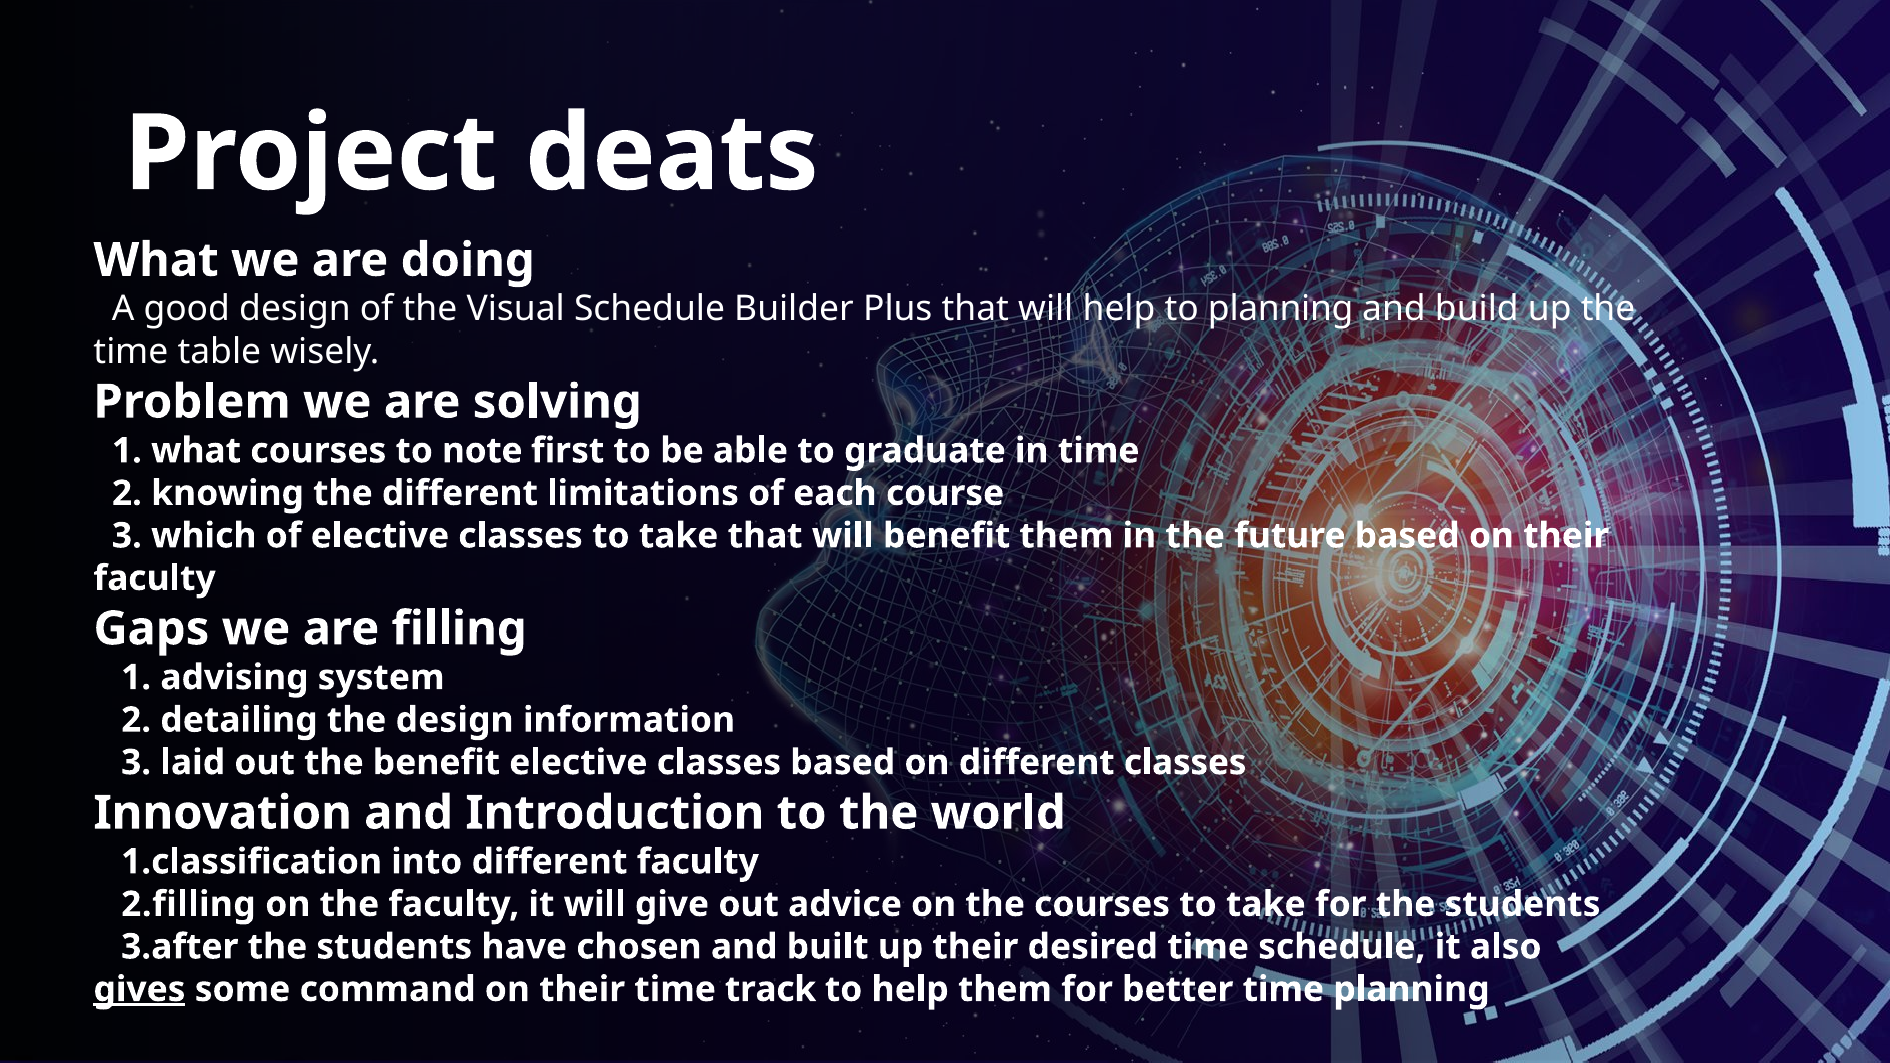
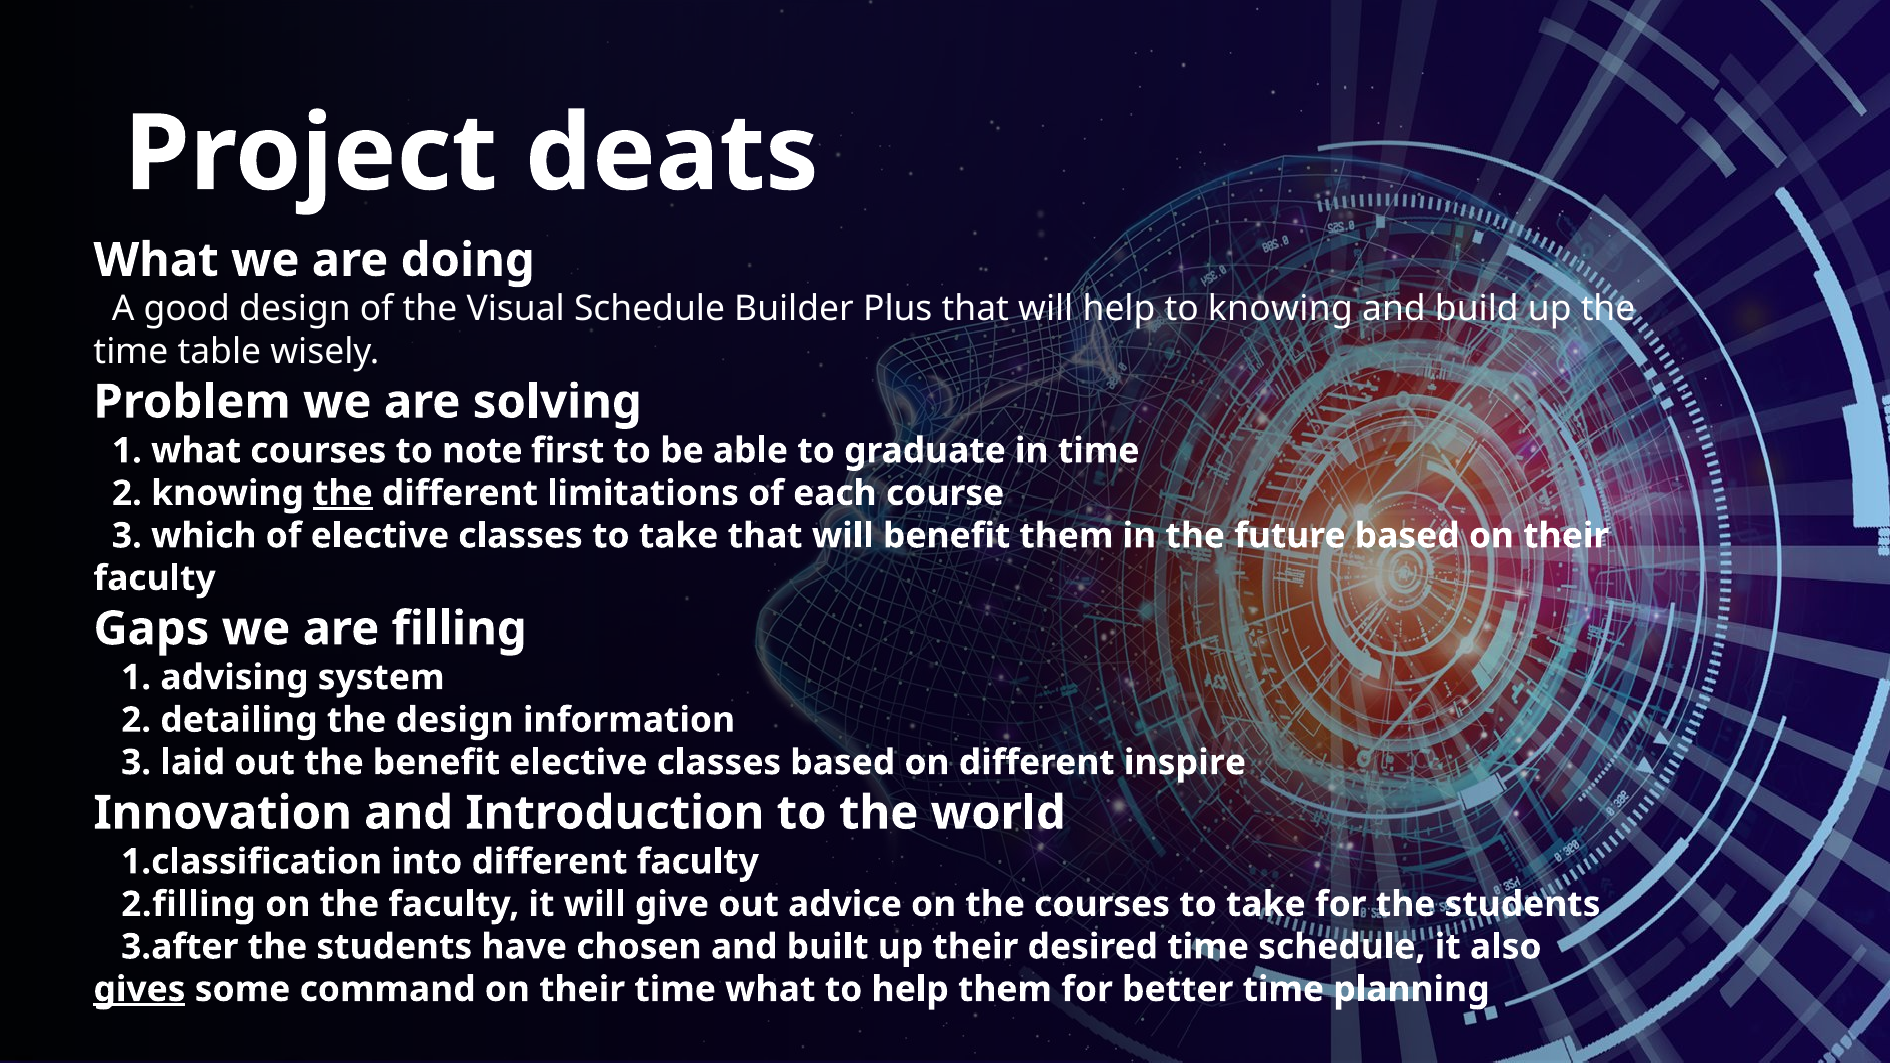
to planning: planning -> knowing (1280, 309)
the underline: none -> present (343, 493)
different classes: classes -> inspire (1185, 763)
time track: track -> what (770, 989)
